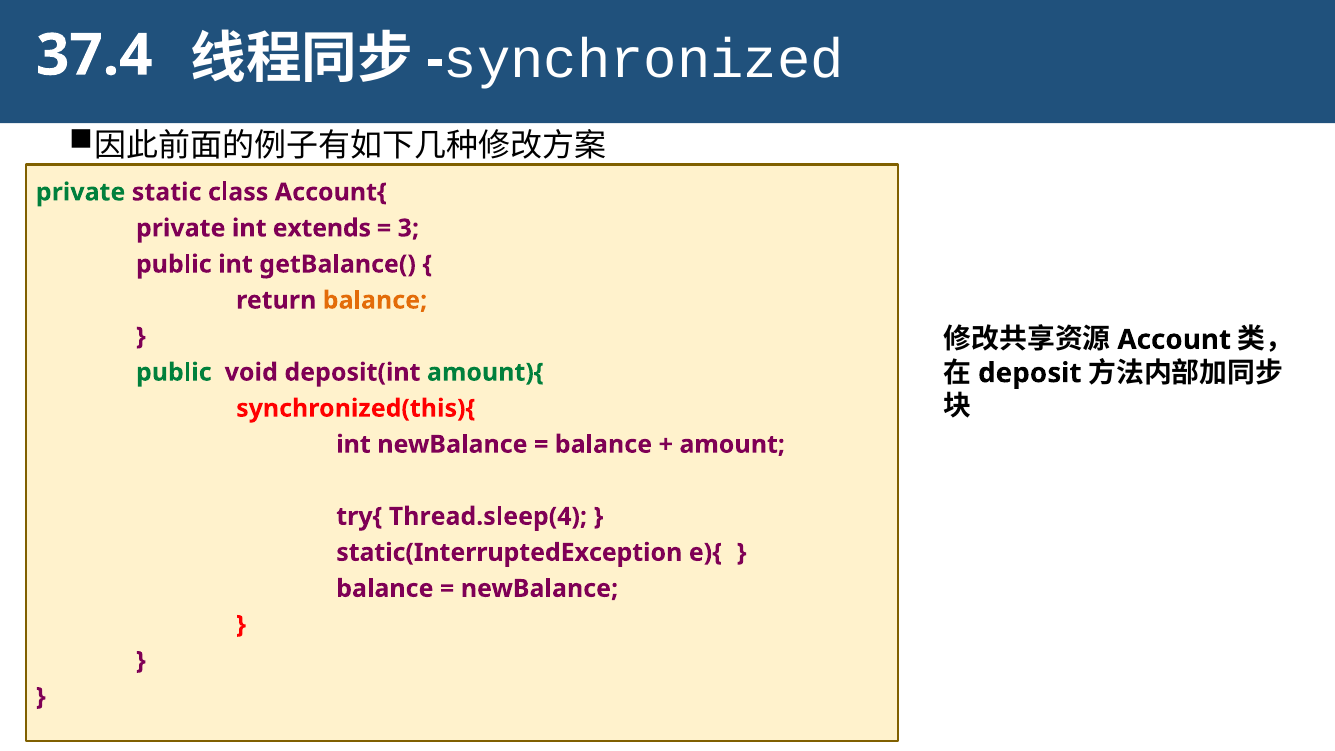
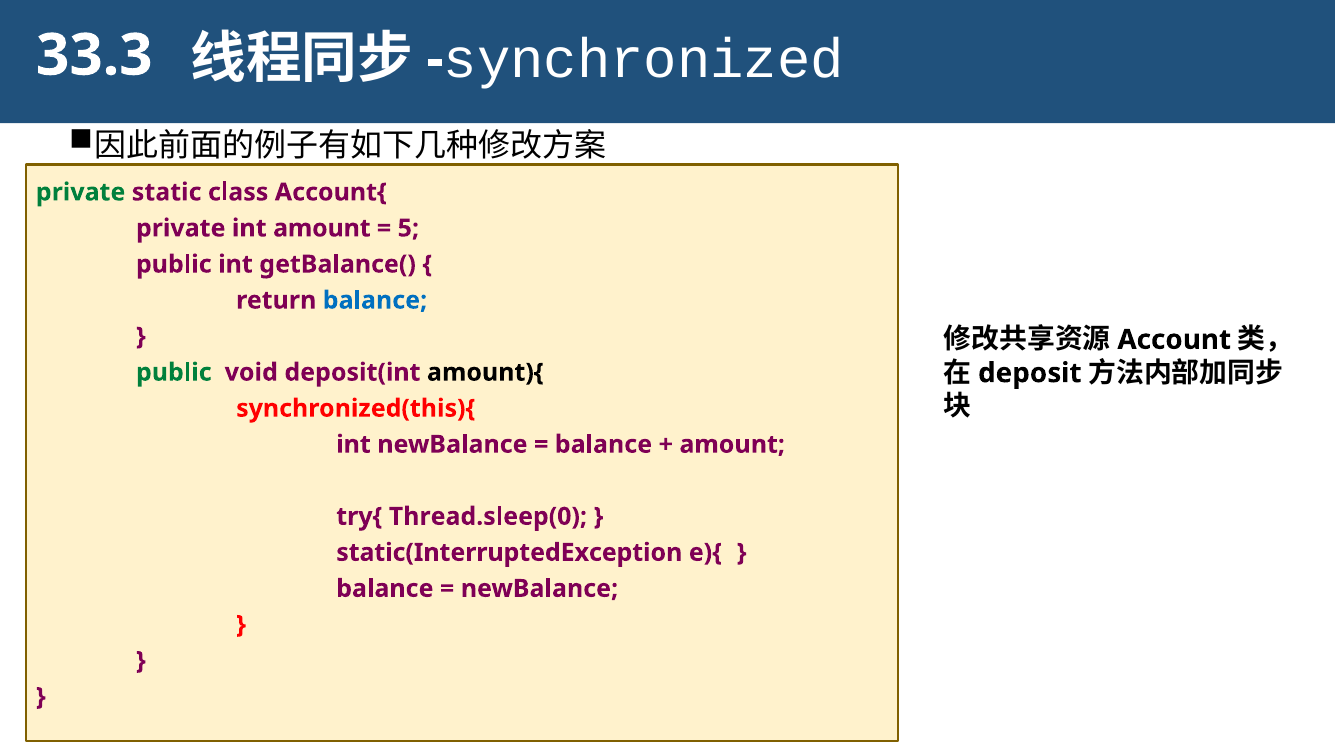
37.4: 37.4 -> 33.3 (94, 55)
int extends: extends -> amount (322, 228)
3: 3 -> 5 (408, 228)
balance colour: orange -> blue (375, 300)
amount){ colour: green -> black (485, 372)
Thread.sleep(4: Thread.sleep(4 -> Thread.sleep(0 (488, 516)
